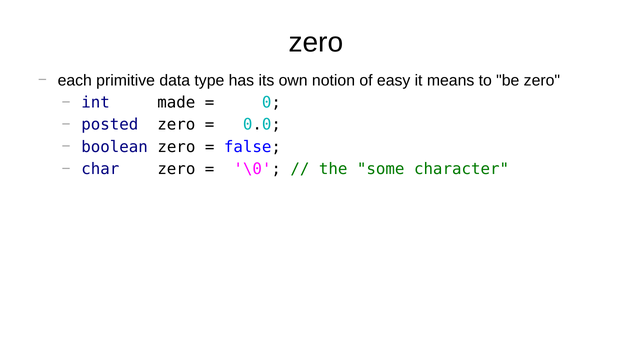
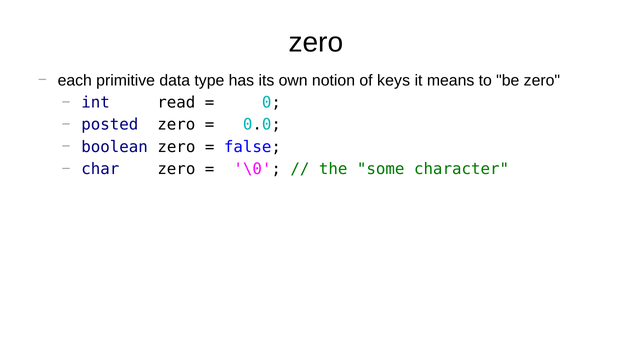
easy: easy -> keys (394, 80)
made: made -> read (176, 102)
